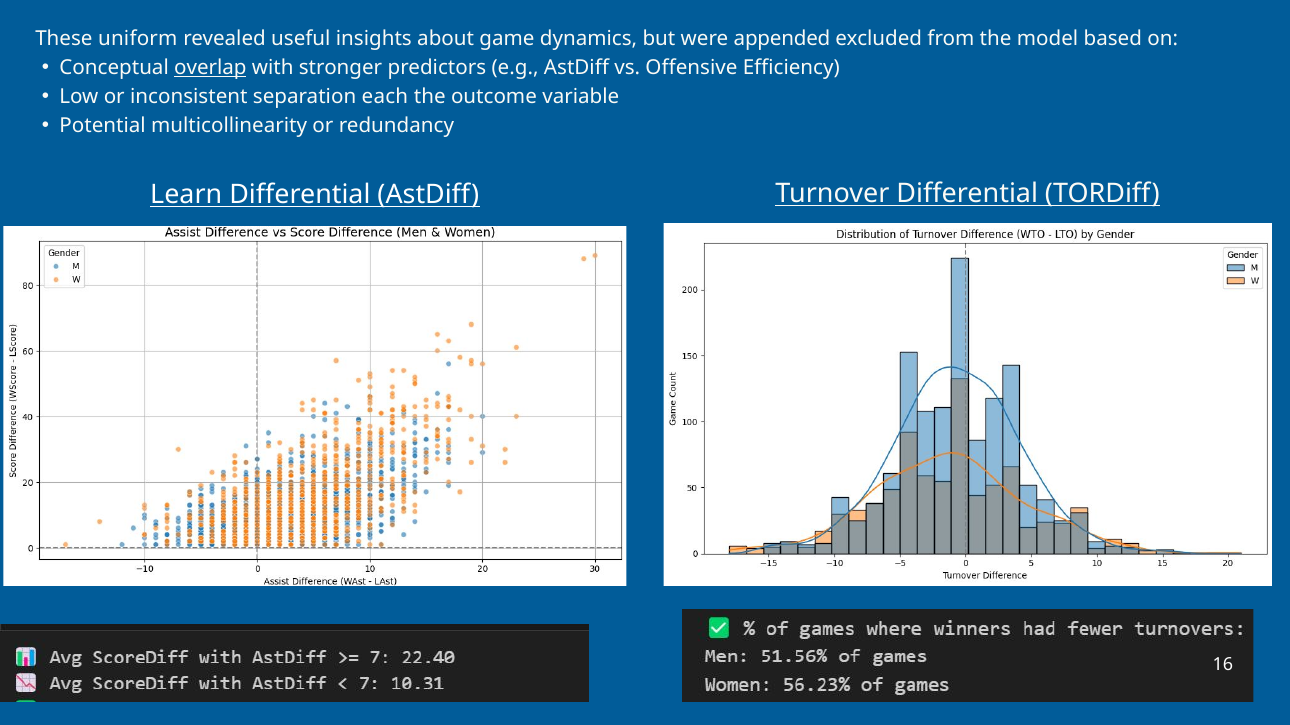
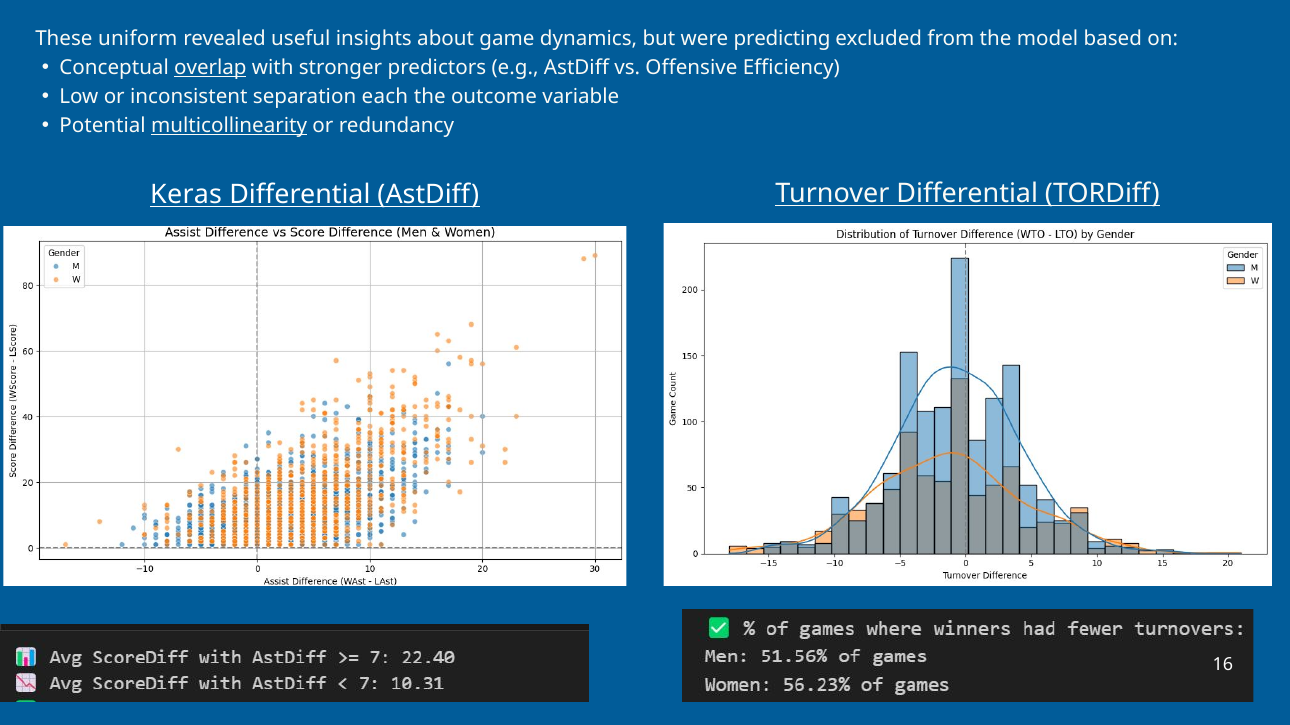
appended: appended -> predicting (782, 39)
multicollinearity underline: none -> present (229, 126)
Learn: Learn -> Keras (186, 195)
